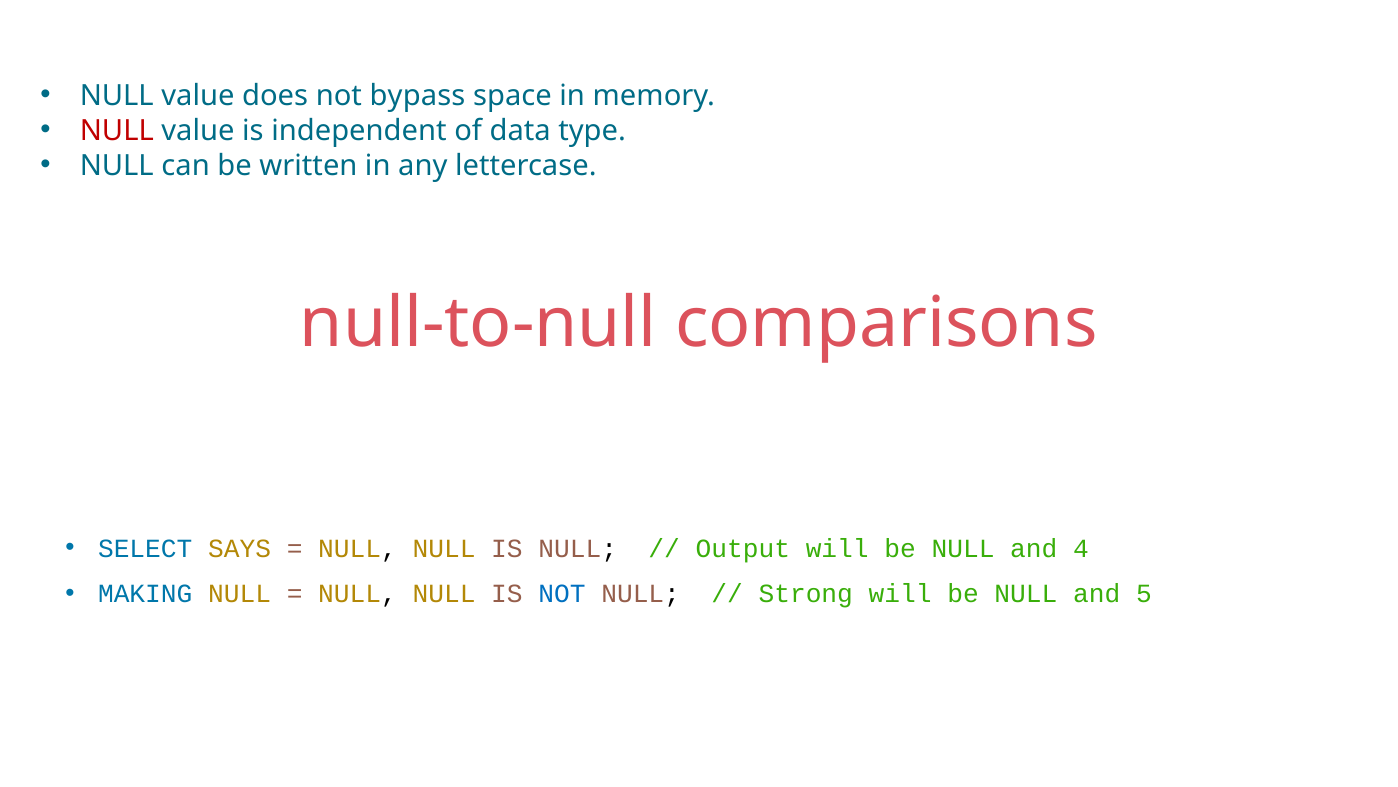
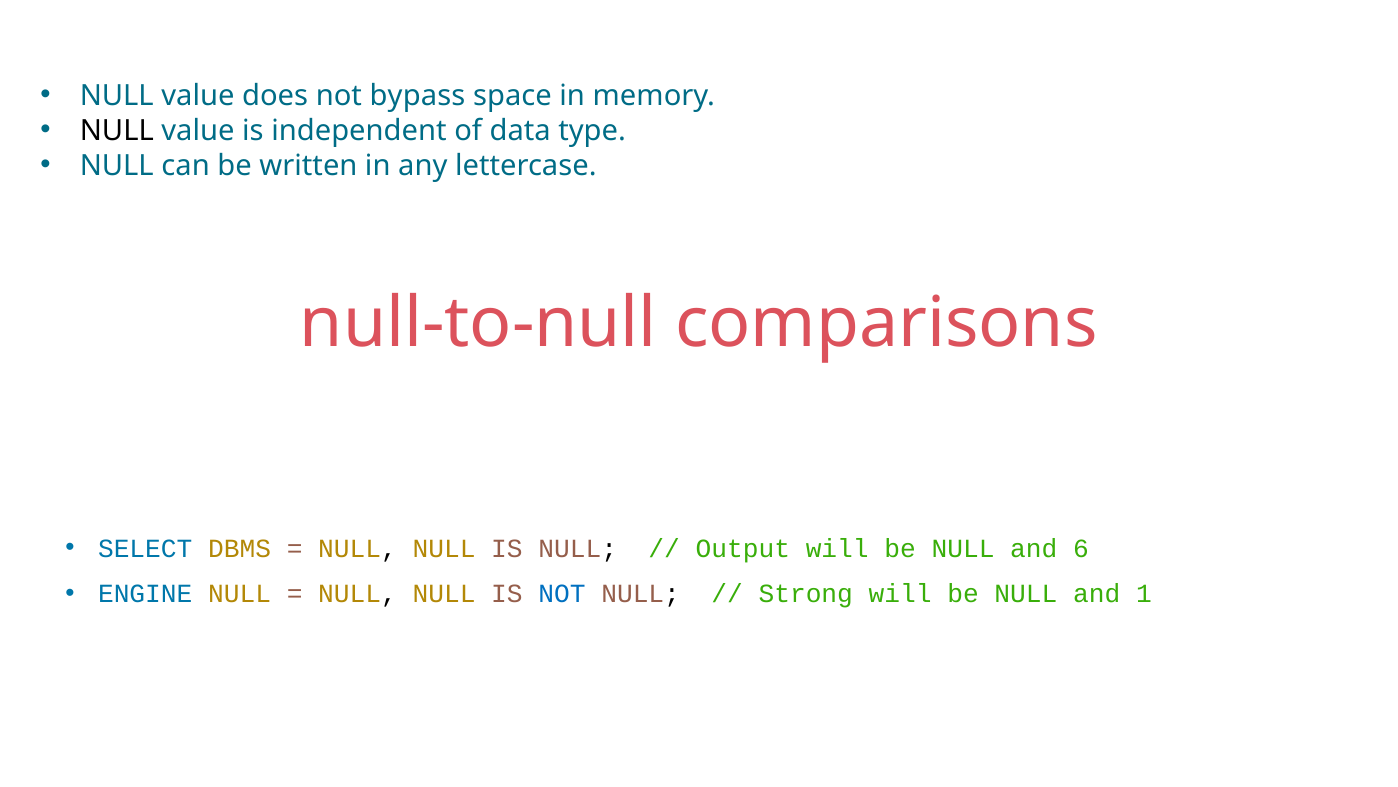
NULL colour: red -> black (117, 131)
SAYS: SAYS -> DBMS (240, 548)
4: 4 -> 6 (1081, 548)
MAKING: MAKING -> ENGINE (145, 593)
5: 5 -> 1 (1144, 593)
